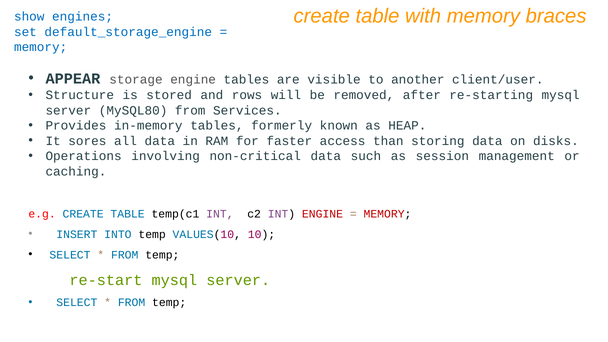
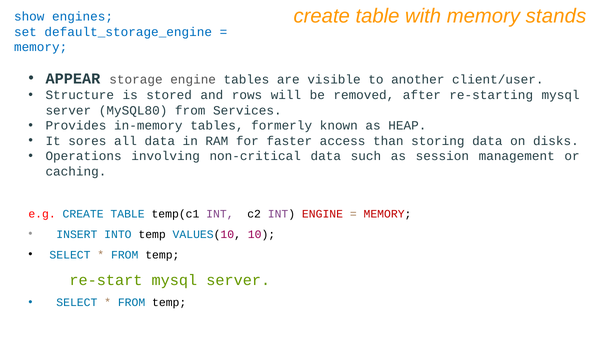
braces: braces -> stands (556, 16)
